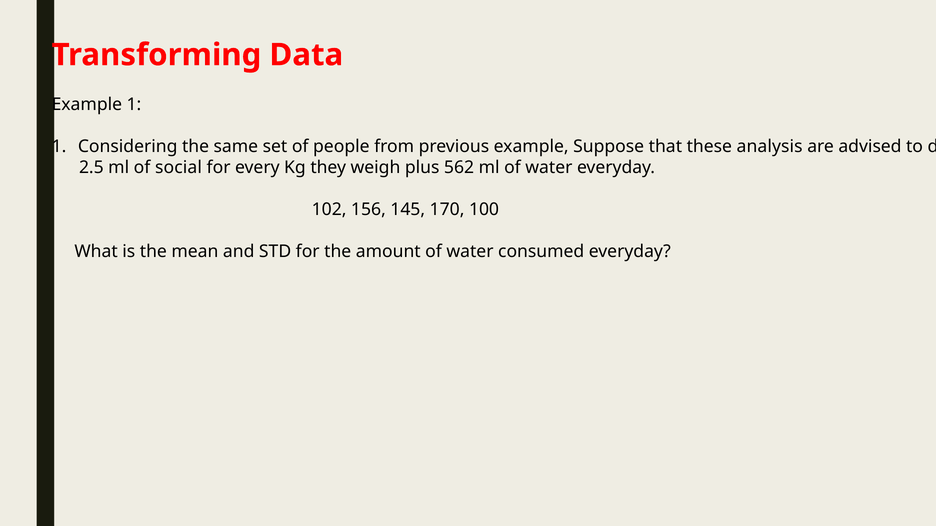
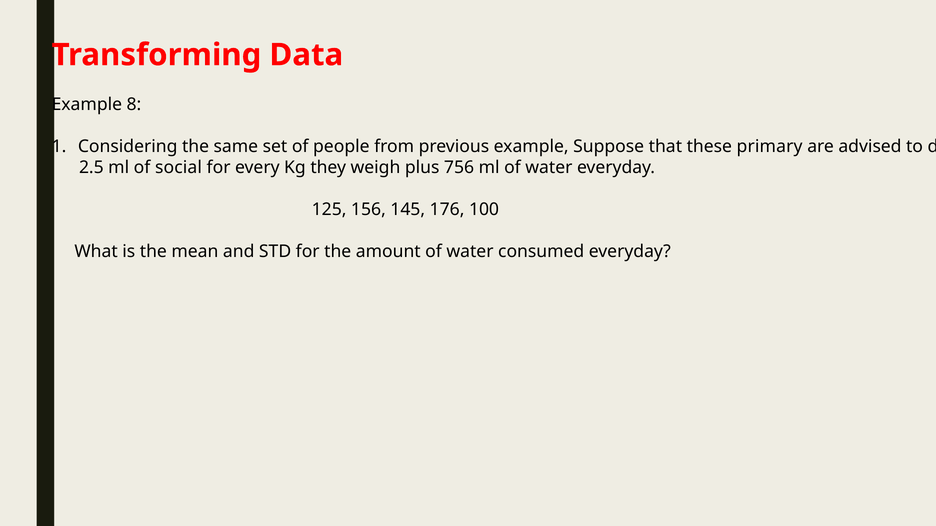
Example 1: 1 -> 8 (134, 104)
analysis: analysis -> primary (770, 146)
562: 562 -> 756 (459, 167)
102: 102 -> 125 (329, 210)
170: 170 -> 176 (447, 210)
